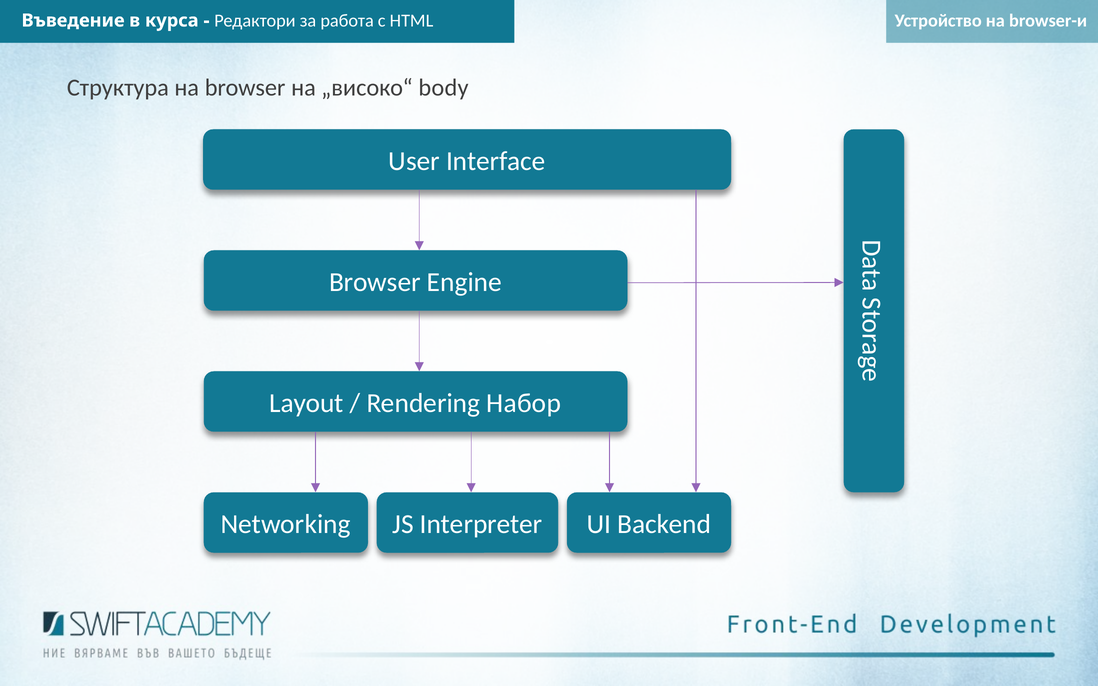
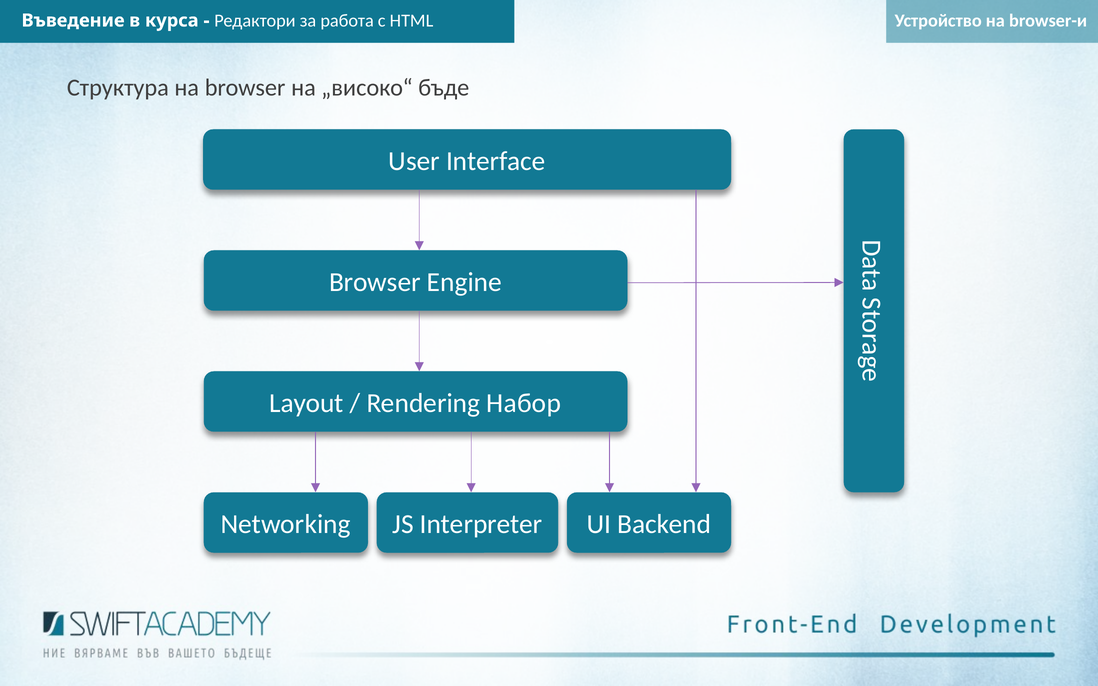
body: body -> бъде (444, 87)
